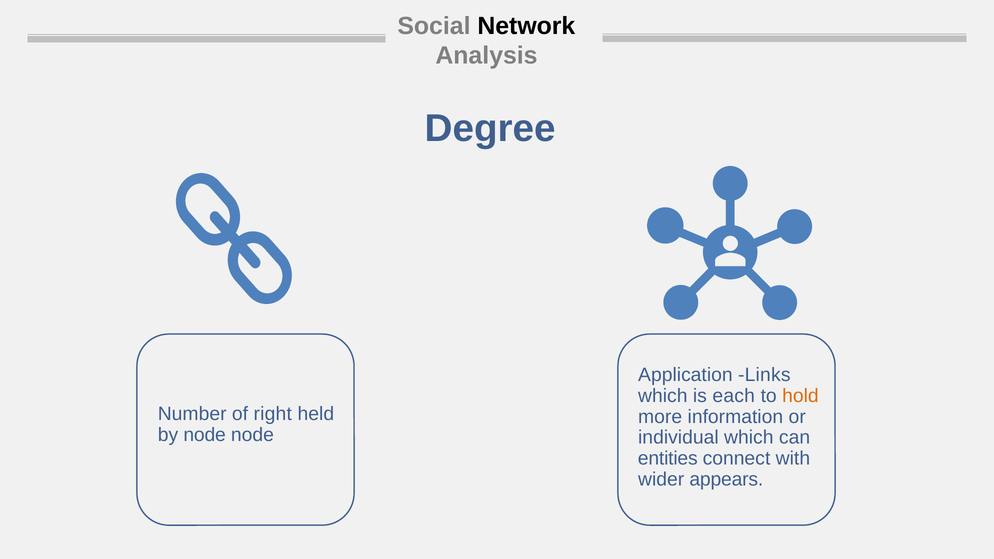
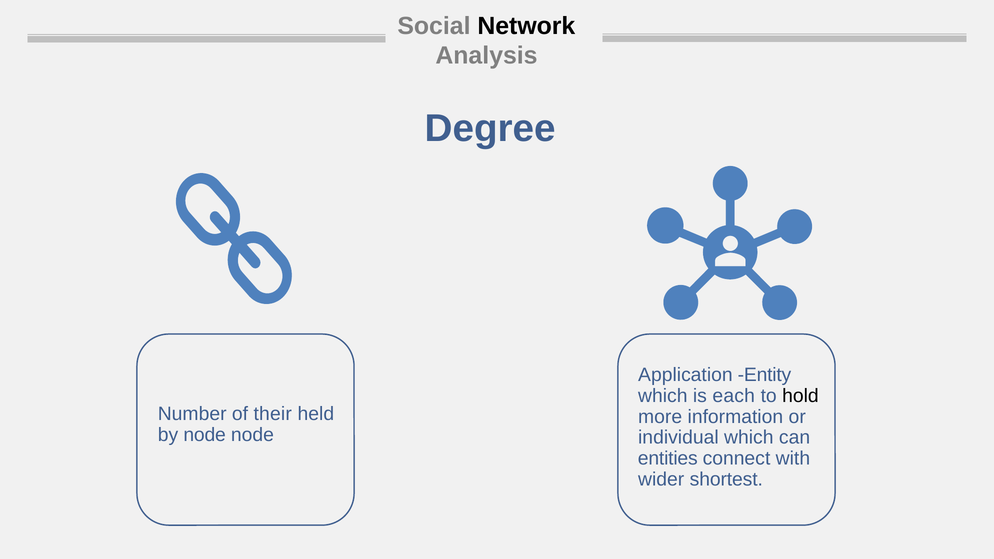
Links: Links -> Entity (764, 375)
hold colour: orange -> black (800, 396)
right: right -> their (273, 414)
appears: appears -> shortest (726, 480)
